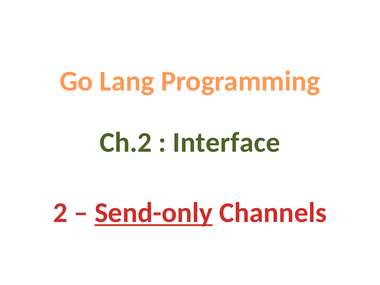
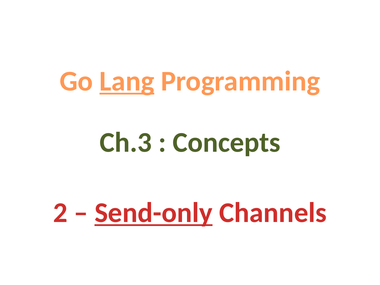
Lang underline: none -> present (127, 81)
Ch.2: Ch.2 -> Ch.3 (126, 142)
Interface: Interface -> Concepts (227, 142)
